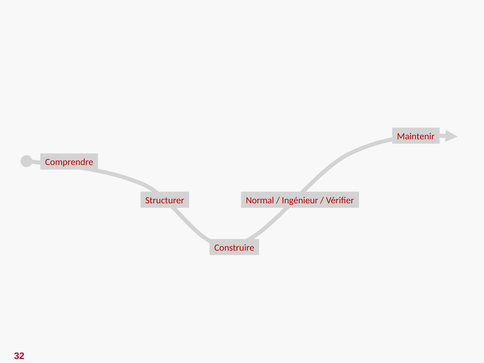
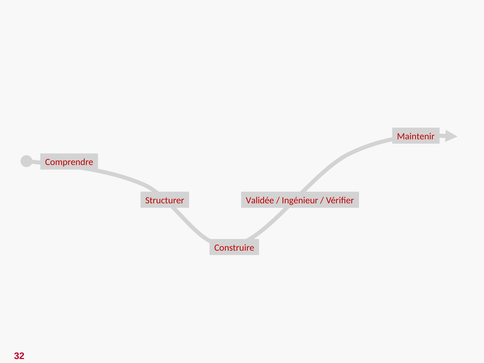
Normal: Normal -> Validée (260, 200)
